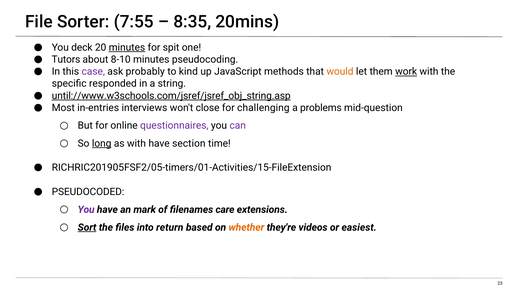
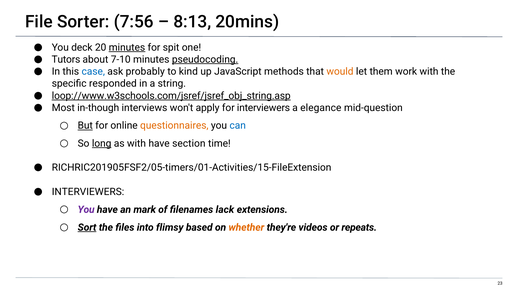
7:55: 7:55 -> 7:56 (134, 22)
8:35: 8:35 -> 8:13 (192, 22)
8-10: 8-10 -> 7-10 (121, 60)
pseudocoding underline: none -> present (205, 60)
case colour: purple -> blue (93, 72)
work underline: present -> none (406, 72)
until://www.w3schools.com/jsref/jsref_obj_string.asp: until://www.w3schools.com/jsref/jsref_obj_string.asp -> loop://www.w3schools.com/jsref/jsref_obj_string.asp (171, 96)
in-entries: in-entries -> in-though (98, 108)
close: close -> apply (208, 108)
for challenging: challenging -> interviewers (263, 108)
problems: problems -> elegance (321, 108)
But underline: none -> present (85, 126)
questionnaires colour: purple -> orange (174, 126)
can colour: purple -> blue (238, 126)
PSEUDOCODED: PSEUDOCODED -> INTERVIEWERS (88, 192)
care: care -> lack (225, 210)
return: return -> flimsy (170, 228)
easiest: easiest -> repeats (359, 228)
